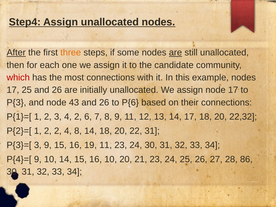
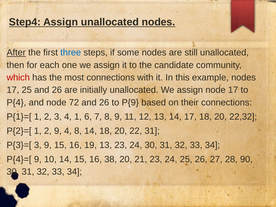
three colour: orange -> blue (71, 53)
are underline: present -> none (175, 53)
P{3: P{3 -> P{4 (16, 102)
43: 43 -> 72 (74, 102)
P{6: P{6 -> P{9 (130, 102)
4 2: 2 -> 1 (78, 117)
2 2: 2 -> 9 (58, 131)
19 11: 11 -> 13 (106, 145)
16 10: 10 -> 38 (111, 159)
86: 86 -> 90 (246, 159)
